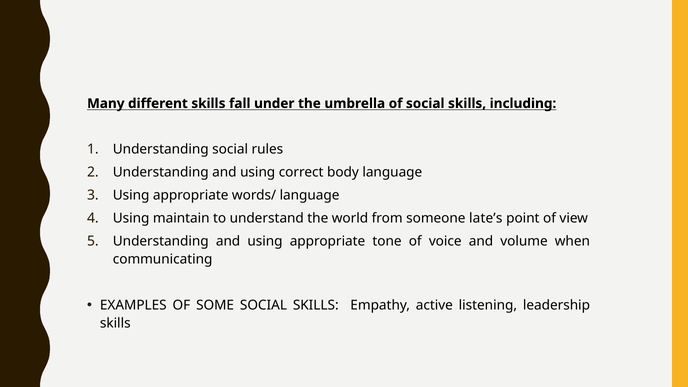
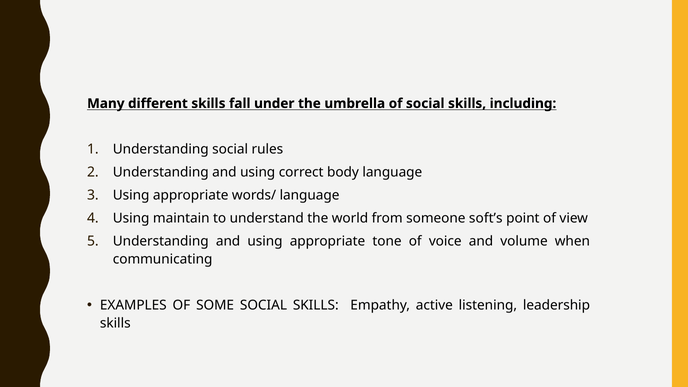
late’s: late’s -> soft’s (486, 218)
